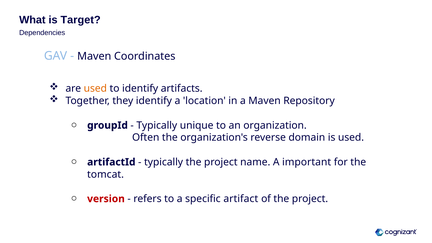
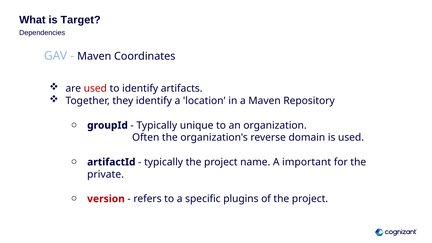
used colour: orange -> red (95, 89)
tomcat: tomcat -> private (106, 174)
artifact: artifact -> plugins (241, 199)
